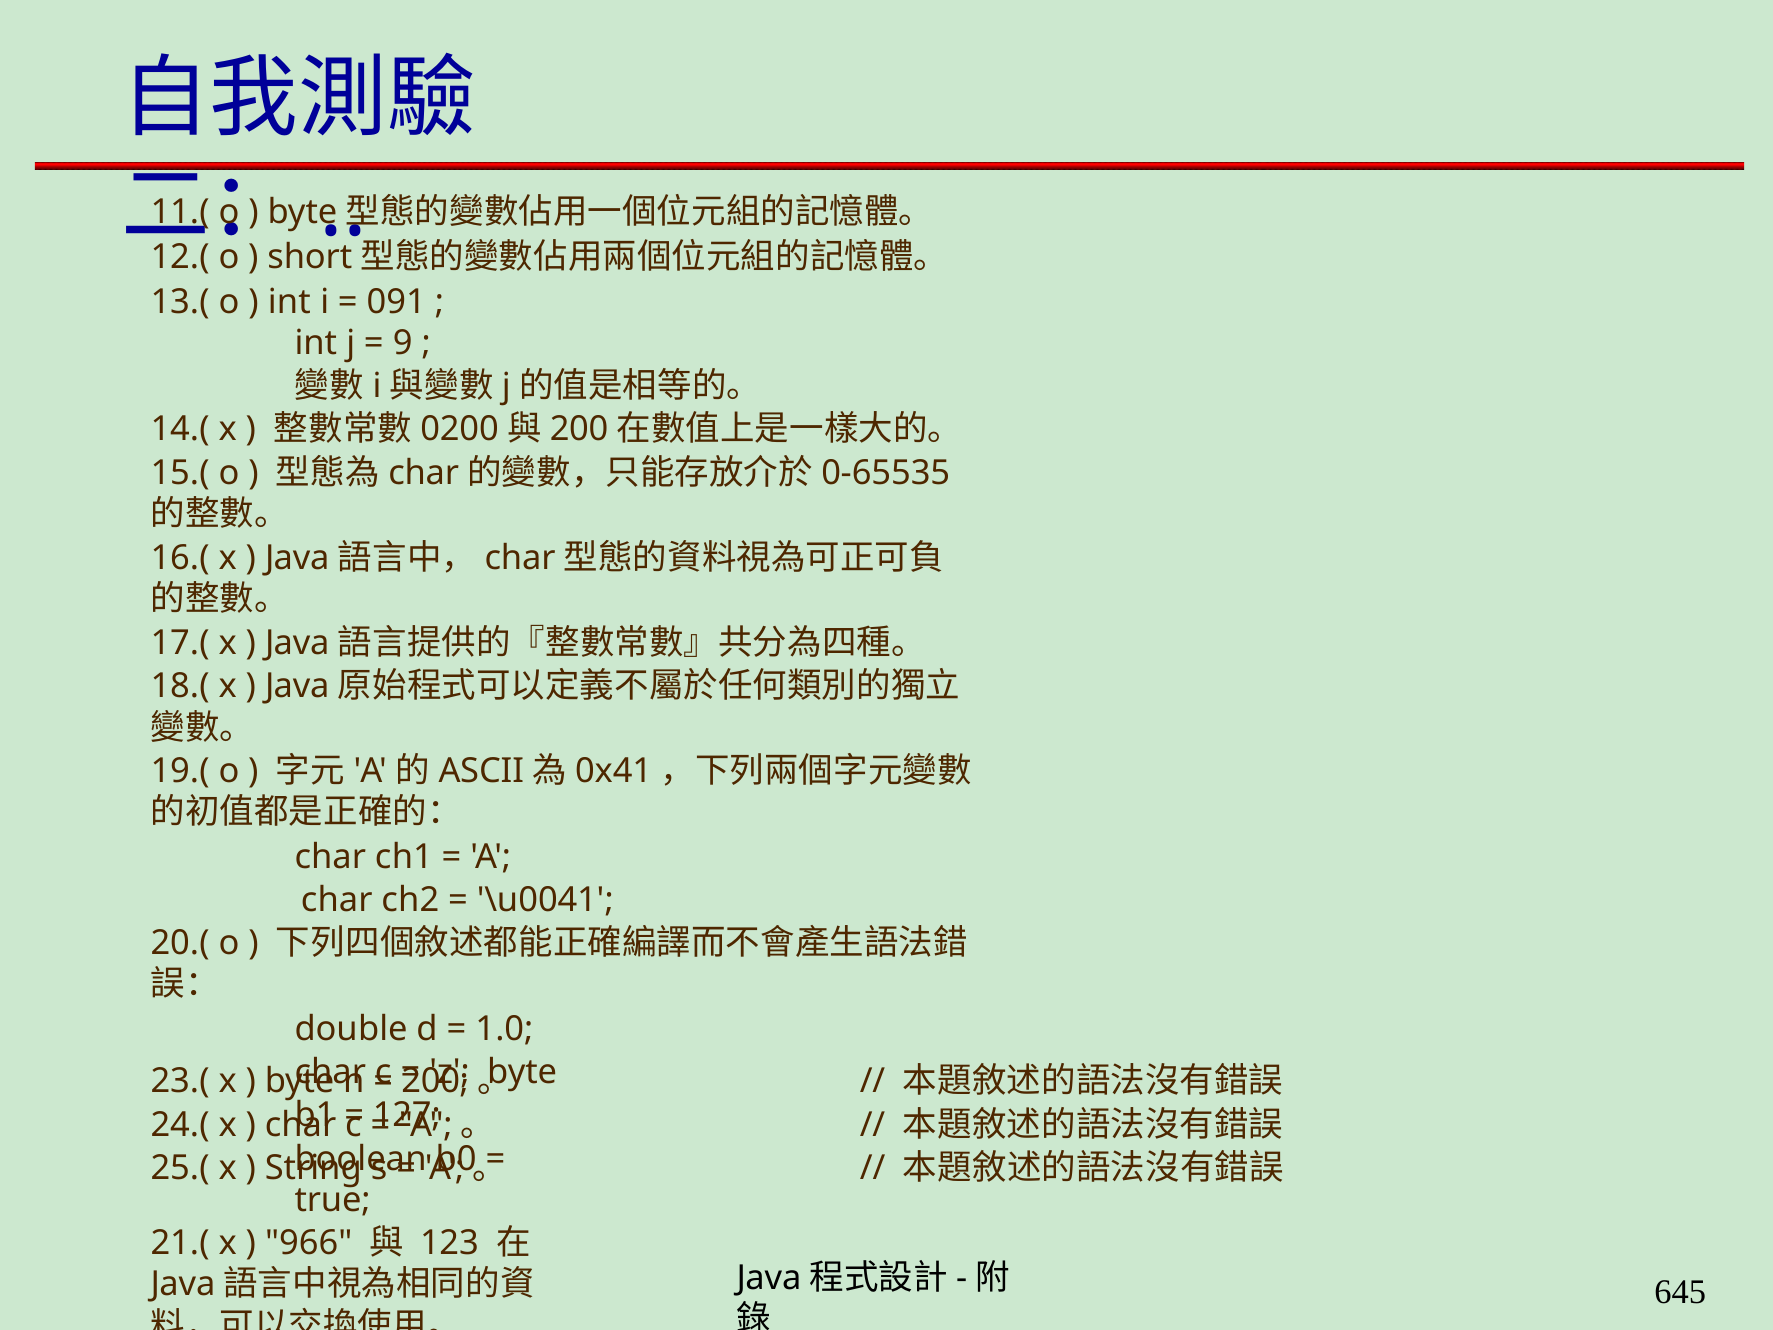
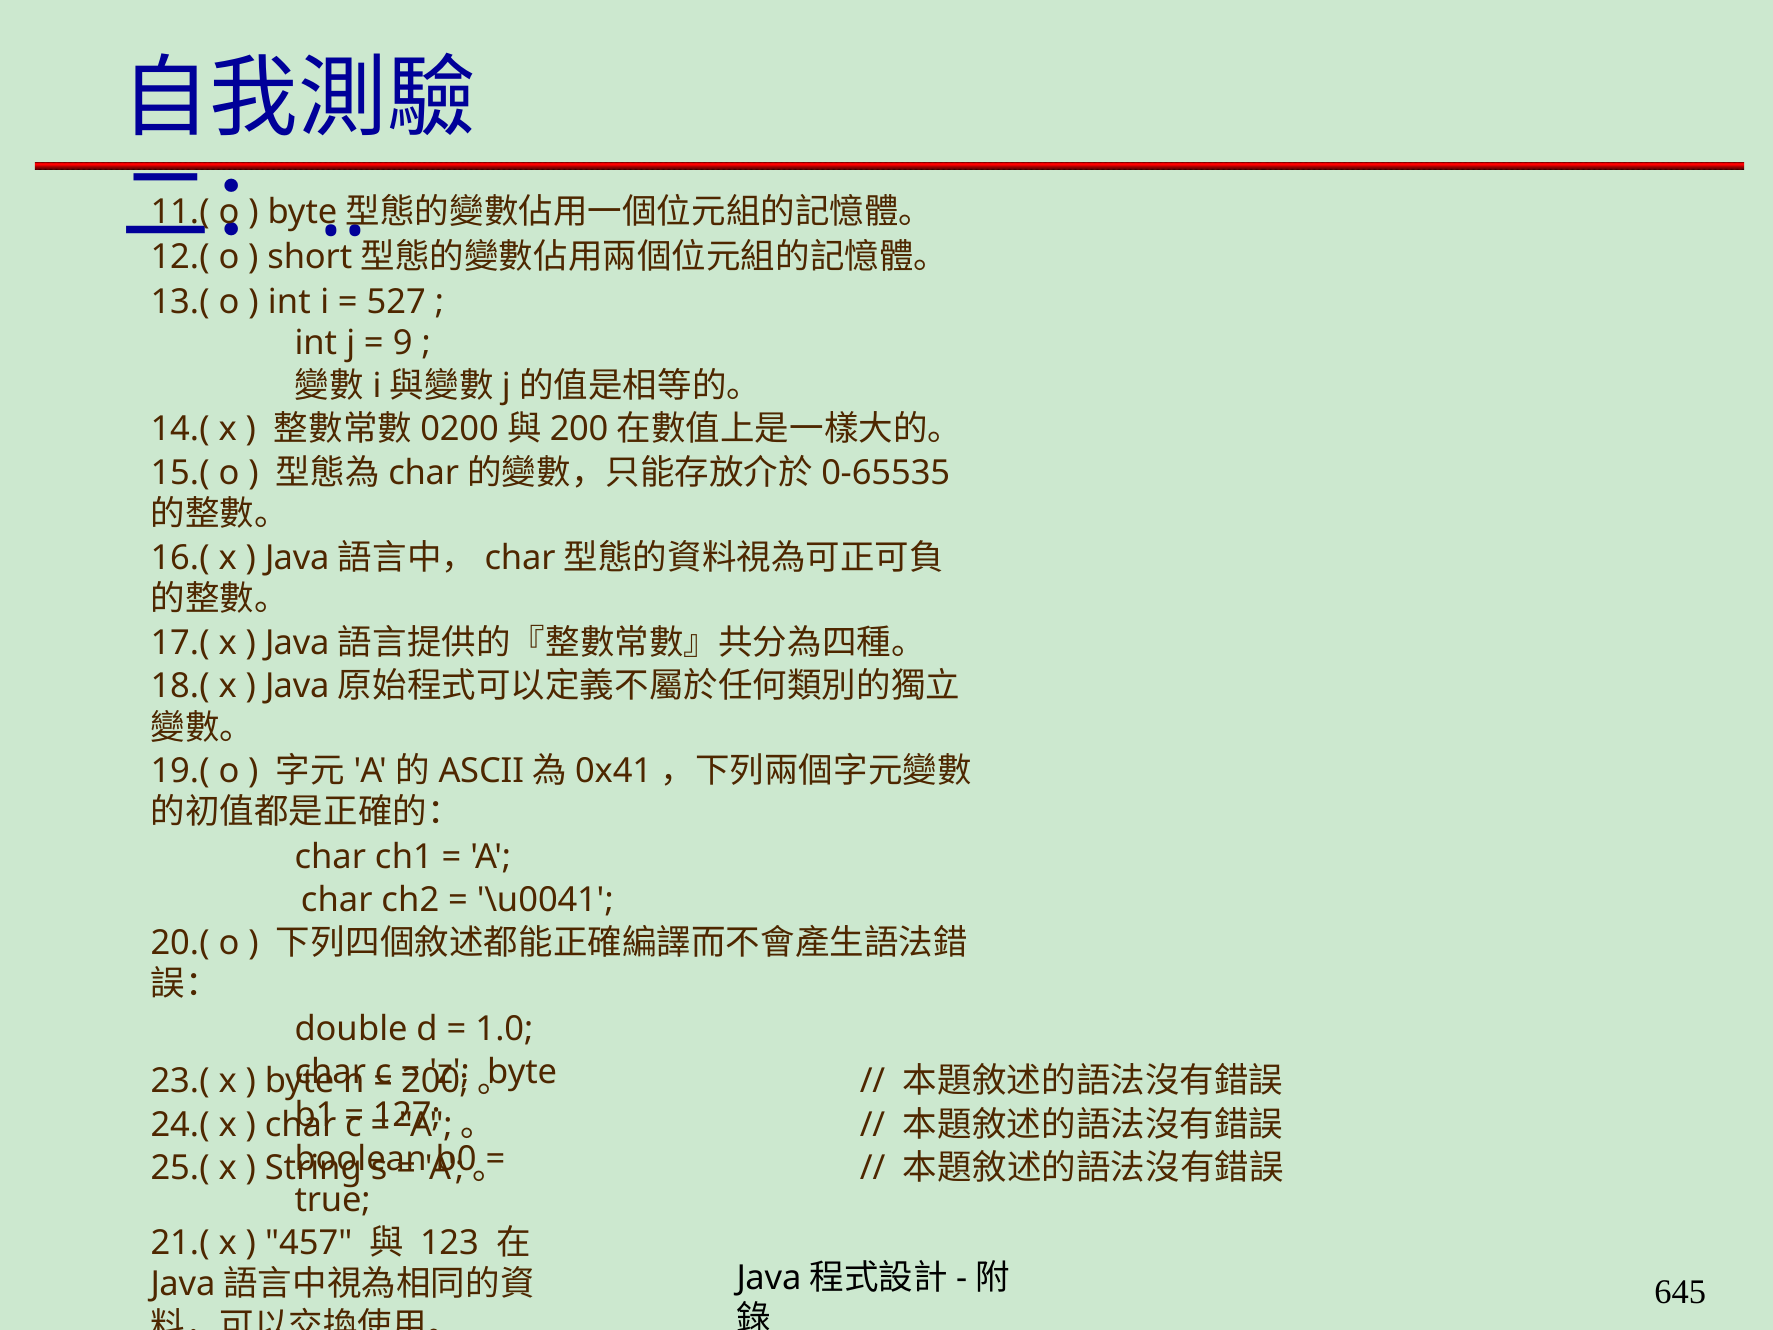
091: 091 -> 527 (396, 302)
966: 966 -> 457 (309, 1243)
